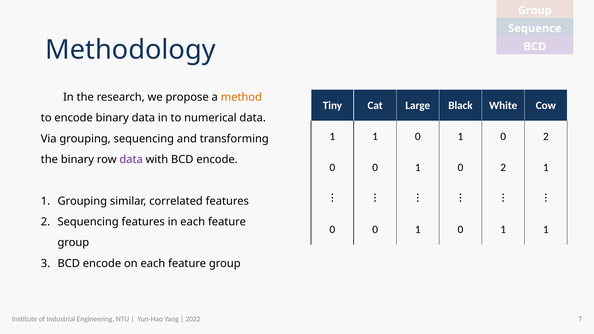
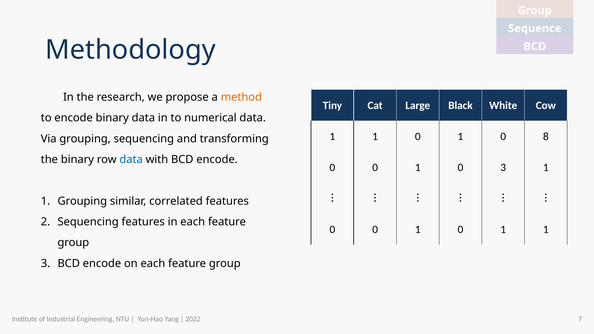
2: 2 -> 8 (546, 136)
data colour: purple -> blue (131, 160)
2: 2 -> 3 (503, 167)
